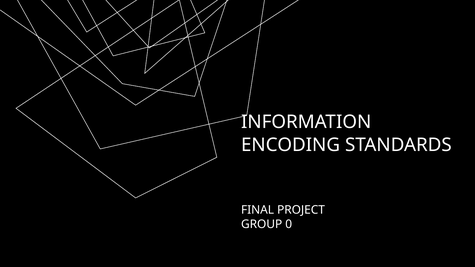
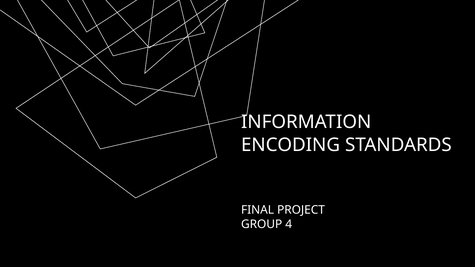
0: 0 -> 4 (289, 225)
